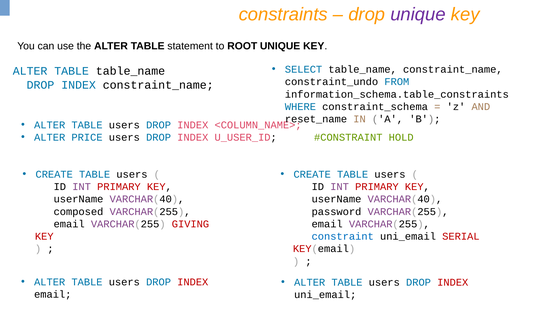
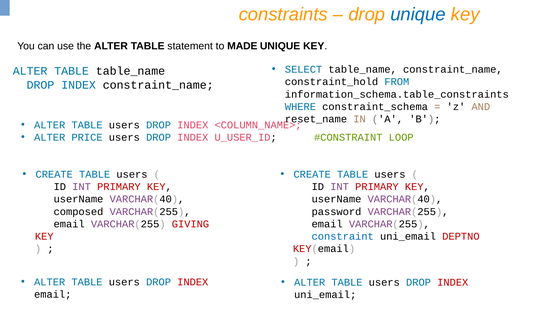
unique colour: purple -> blue (418, 14)
ROOT: ROOT -> MADE (242, 46)
constraint_undo: constraint_undo -> constraint_hold (332, 82)
HOLD: HOLD -> LOOP (401, 137)
SERIAL: SERIAL -> DEPTNO (461, 237)
